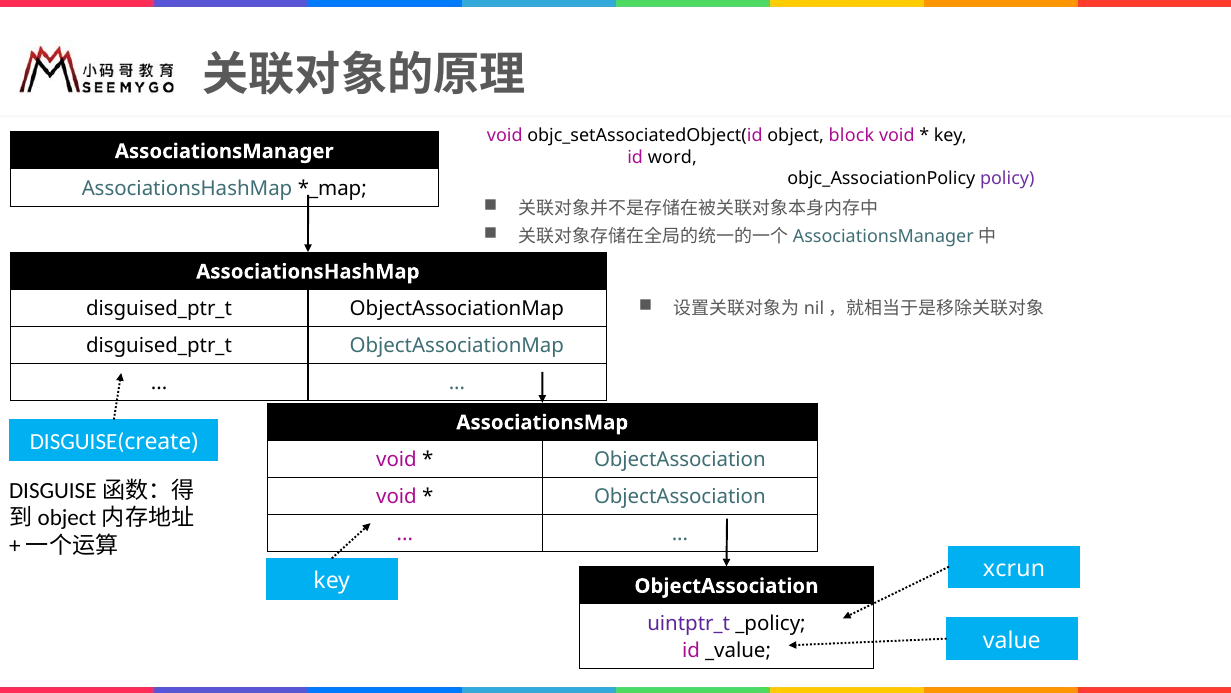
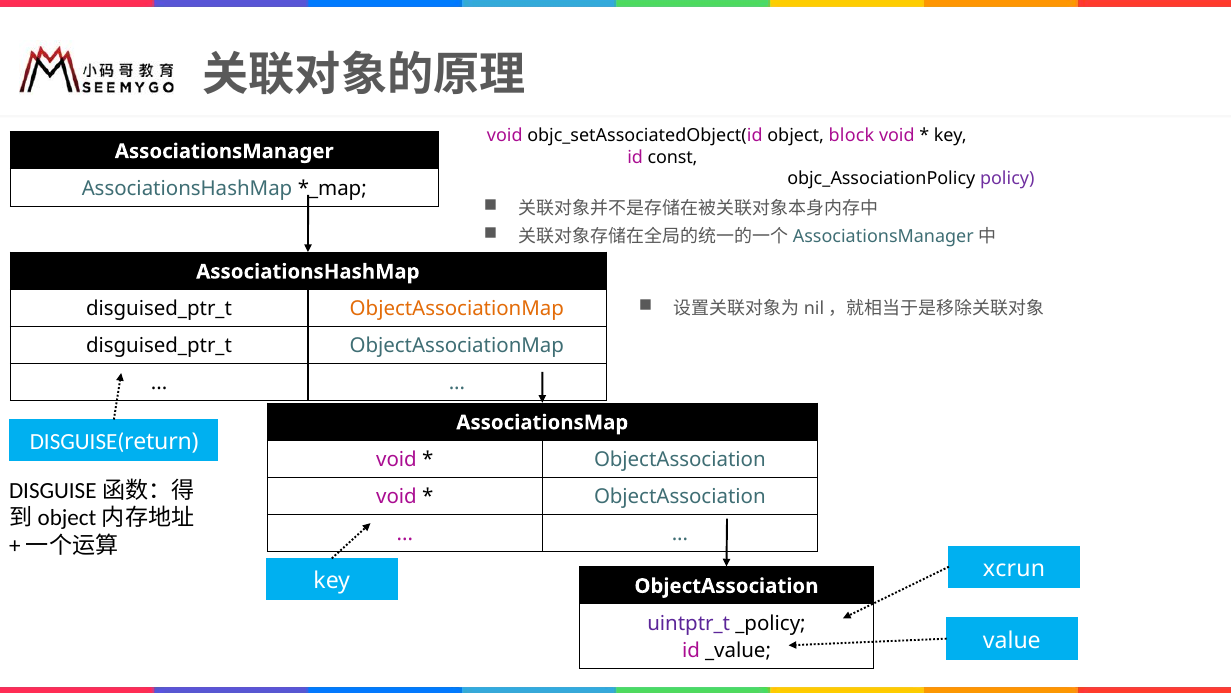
word: word -> const (673, 157)
ObjectAssociationMap colour: black -> orange (457, 309)
create: create -> return (161, 442)
